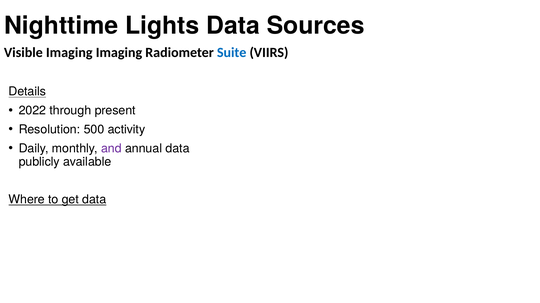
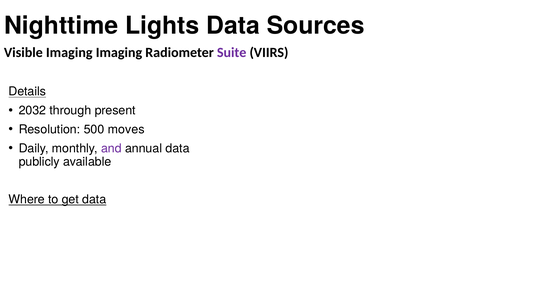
Suite colour: blue -> purple (232, 53)
2022: 2022 -> 2032 (32, 111)
activity: activity -> moves (126, 130)
